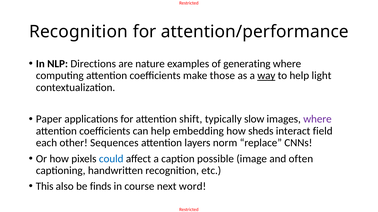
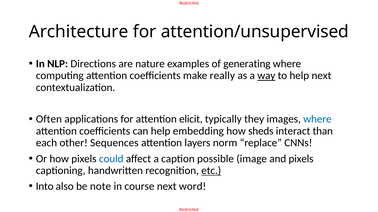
Recognition: Recognition -> Architecture (79, 32)
attention/performance: attention/performance -> attention/unsupervised (255, 32)
those: those -> really (222, 76)
help light: light -> next (322, 76)
Paper: Paper -> Often (49, 119)
shift: shift -> elicit (191, 119)
slow: slow -> they (254, 119)
where colour: purple -> blue (317, 119)
field: field -> than (323, 131)
and often: often -> pixels (301, 159)
etc underline: none -> present (211, 171)
This: This -> Into (45, 187)
finds: finds -> note (100, 187)
